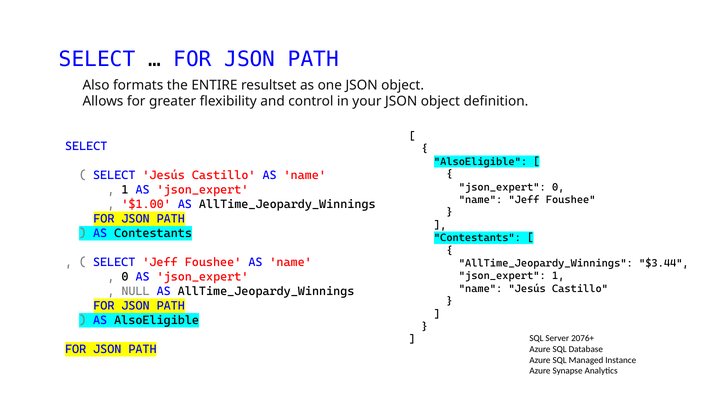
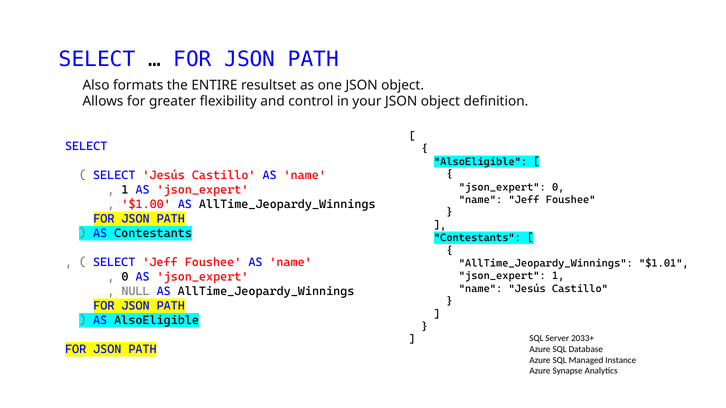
$3.44: $3.44 -> $1.01 (664, 264)
2076+: 2076+ -> 2033+ (583, 339)
